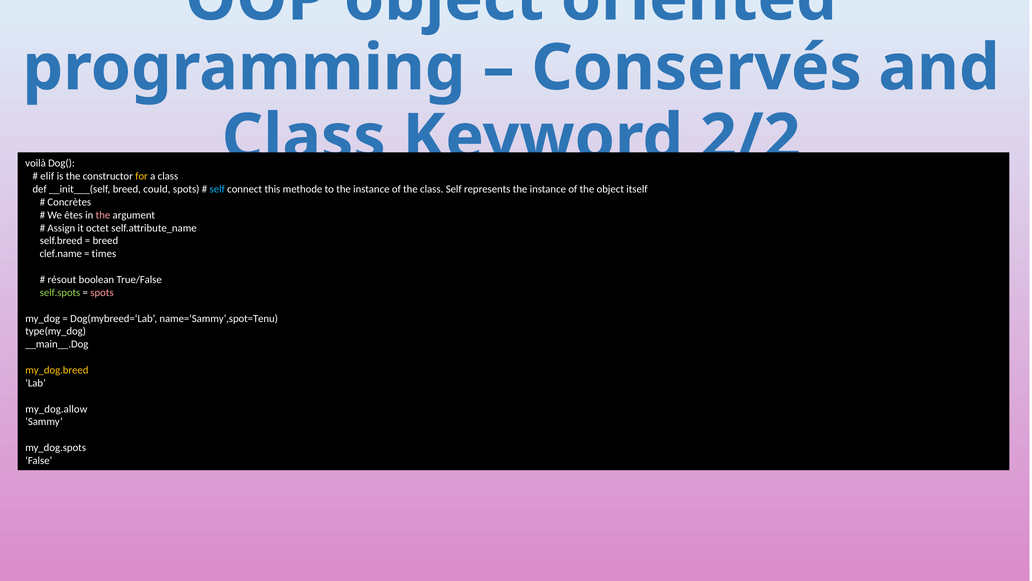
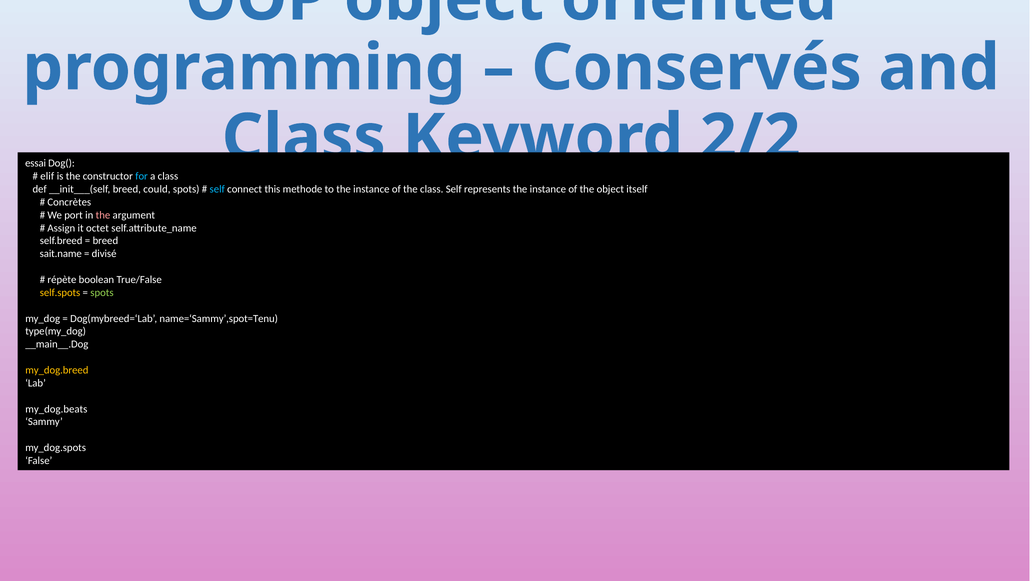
voilà: voilà -> essai (36, 163)
for colour: yellow -> light blue (142, 176)
êtes: êtes -> port (74, 215)
clef.name: clef.name -> sait.name (61, 254)
times: times -> divisé (104, 254)
résout: résout -> répète (62, 279)
self.spots colour: light green -> yellow (60, 292)
spots colour: pink -> light green (102, 292)
my_dog.allow: my_dog.allow -> my_dog.beats (56, 409)
